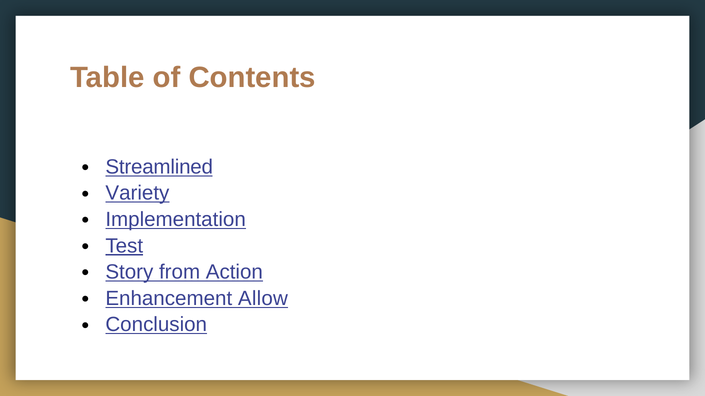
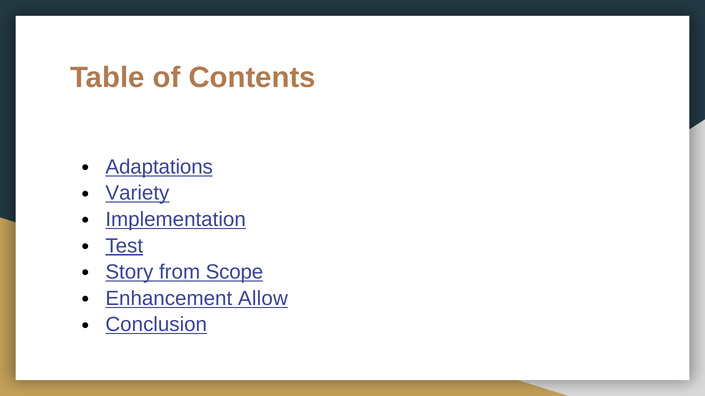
Streamlined: Streamlined -> Adaptations (159, 167)
Action: Action -> Scope (234, 272)
